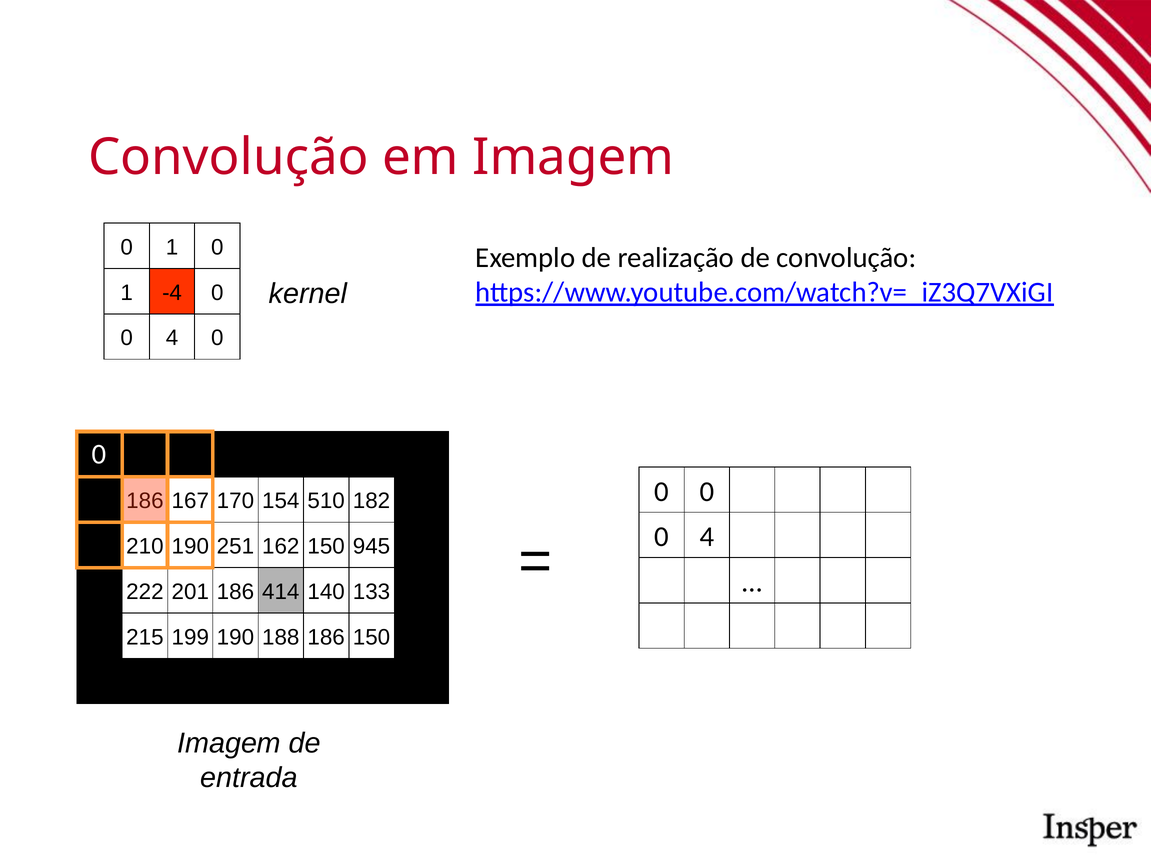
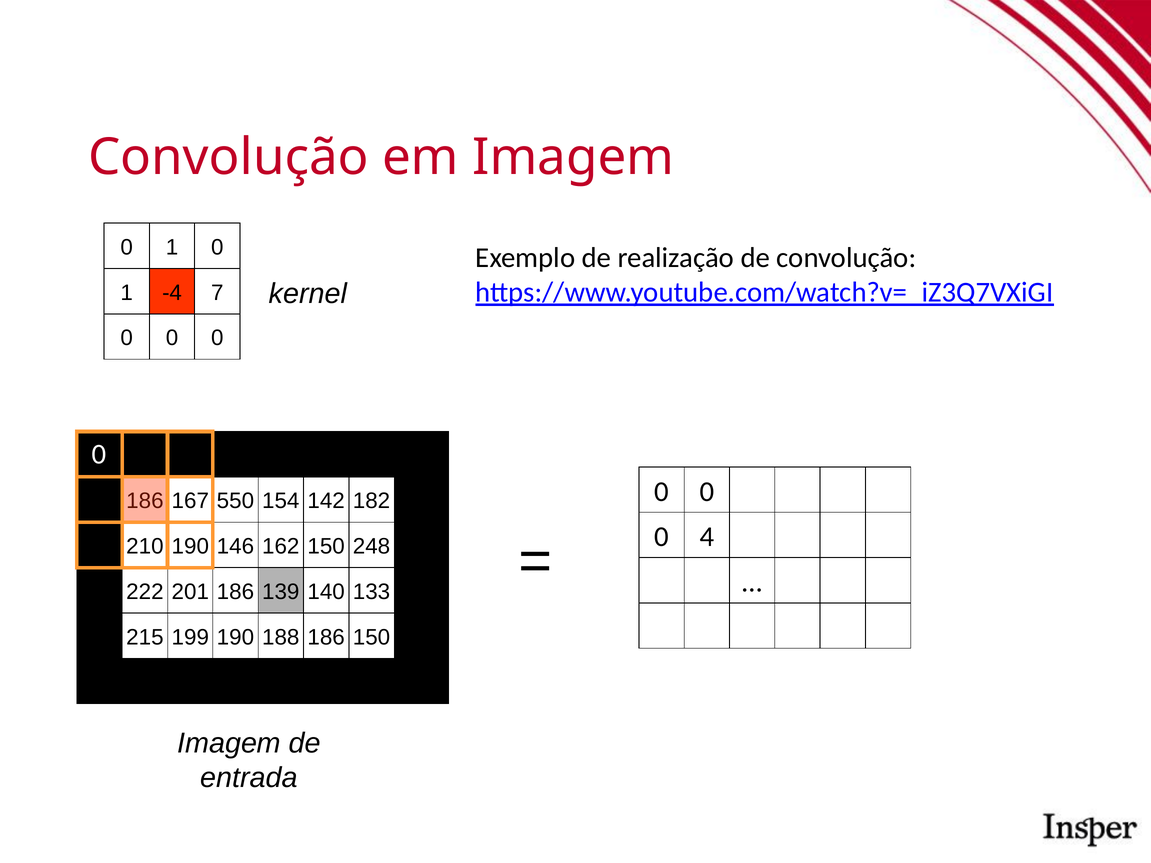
-4 0: 0 -> 7 (217, 293)
4: 4 -> 0 (172, 338)
170: 170 -> 550 (235, 501)
510: 510 -> 142 (326, 501)
251: 251 -> 146 (235, 547)
945: 945 -> 248 (371, 547)
414: 414 -> 139 (281, 592)
